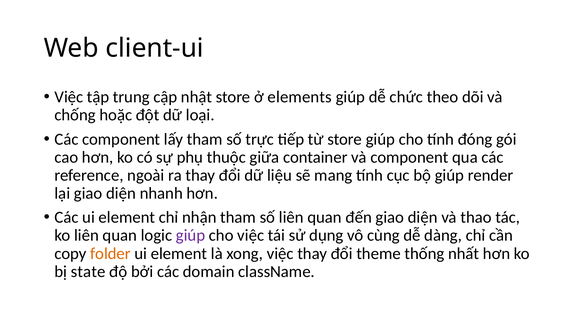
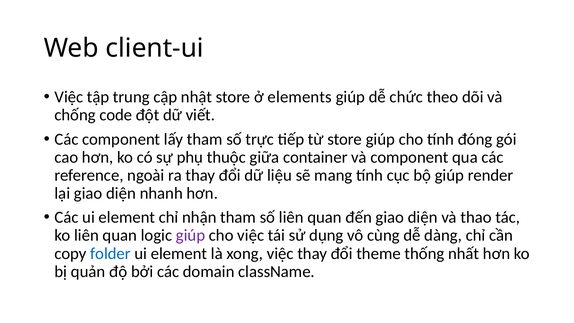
hoặc: hoặc -> code (116, 115)
loại: loại -> viết (200, 115)
folder colour: orange -> blue (110, 253)
state: state -> quản (88, 271)
